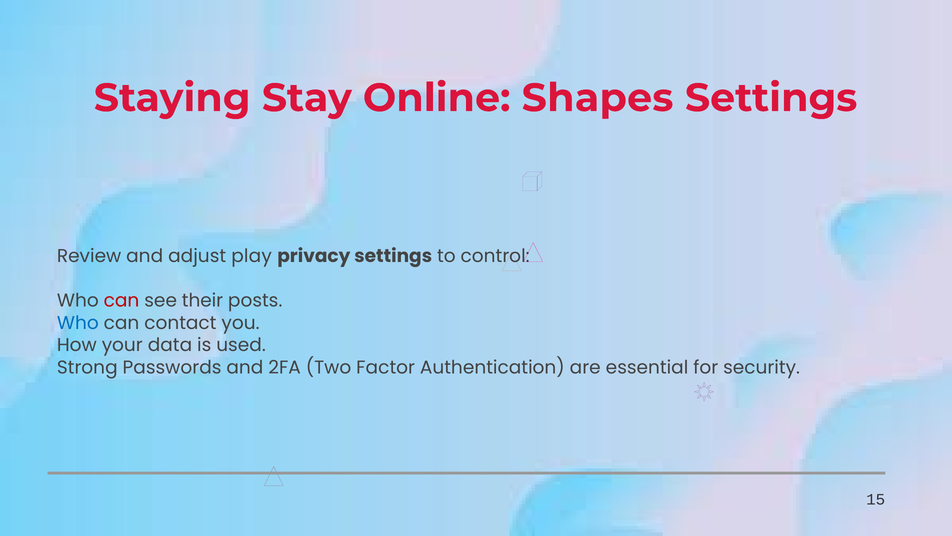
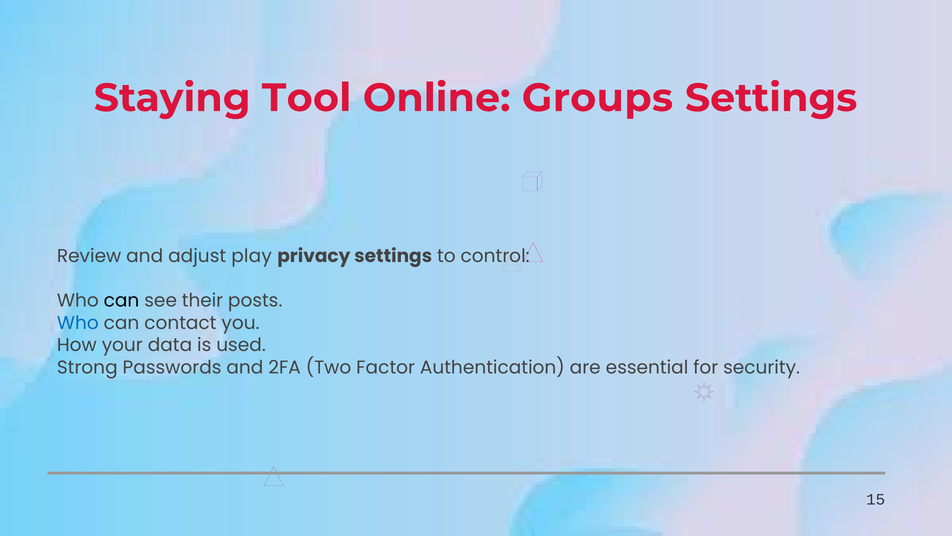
Stay: Stay -> Tool (307, 98)
Shapes: Shapes -> Groups (597, 98)
can colour: red -> black (122, 300)
